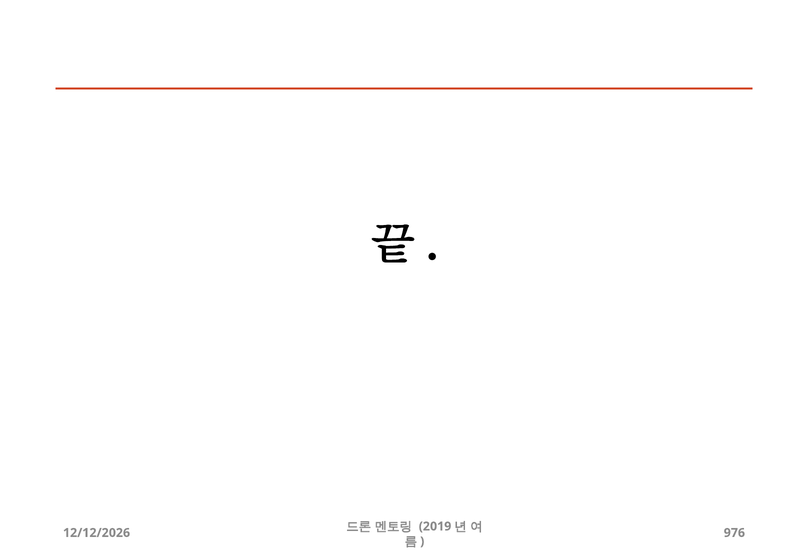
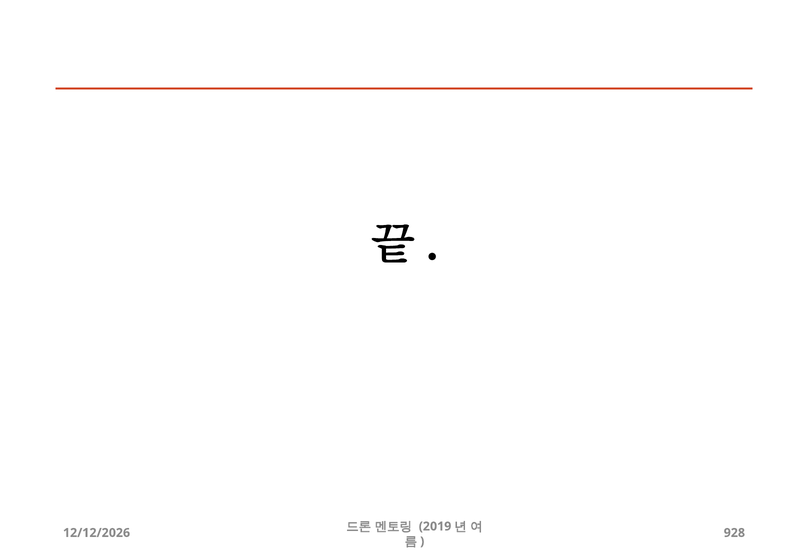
976: 976 -> 928 (734, 533)
